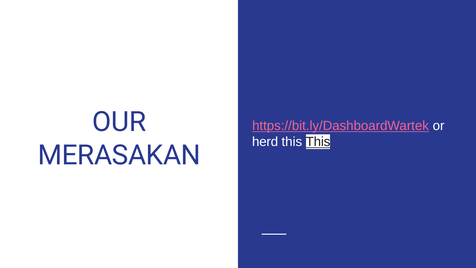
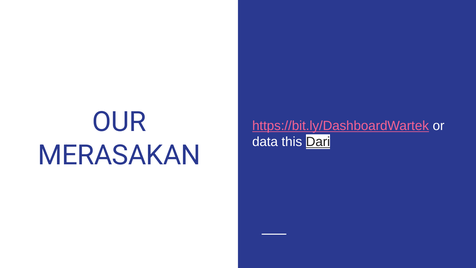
herd: herd -> data (265, 142)
this This: This -> Dari (318, 142)
